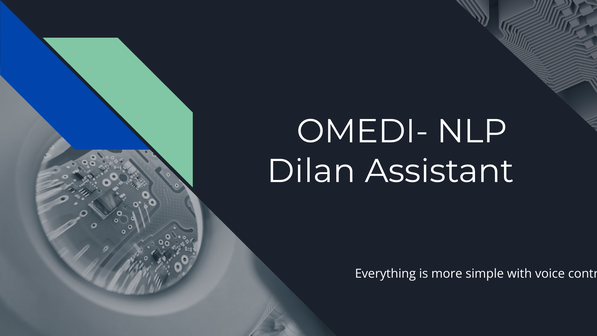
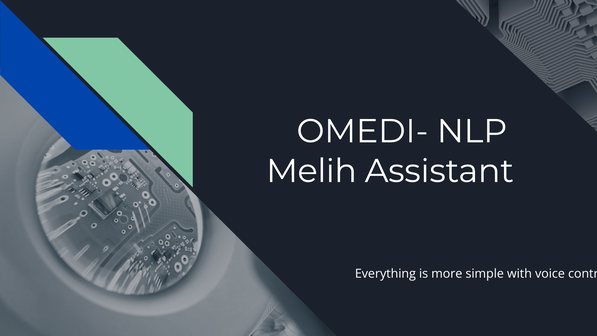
Dilan: Dilan -> Melih (312, 171)
